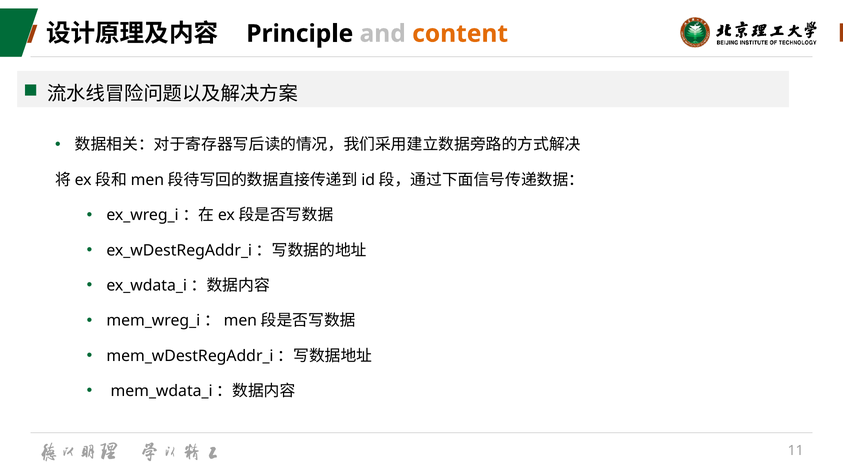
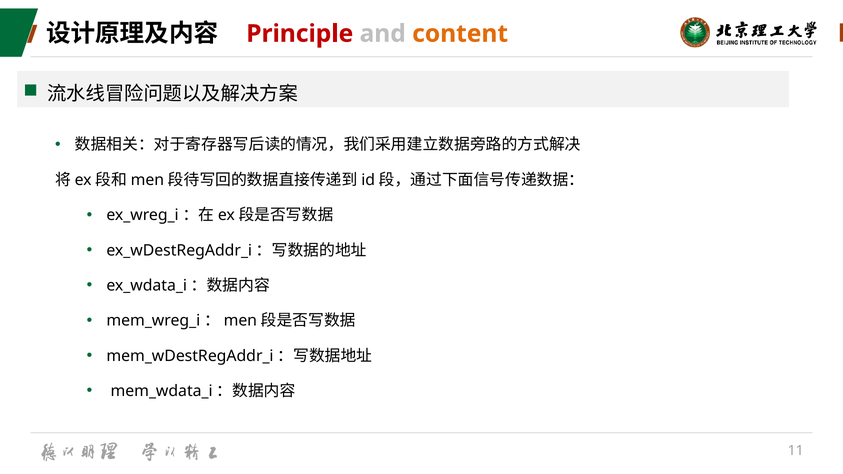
Principle colour: black -> red (300, 34)
